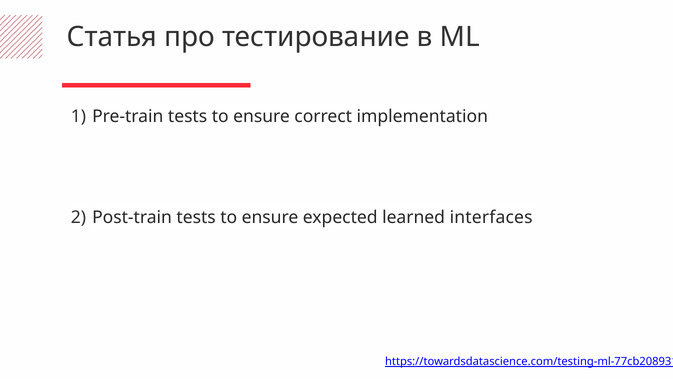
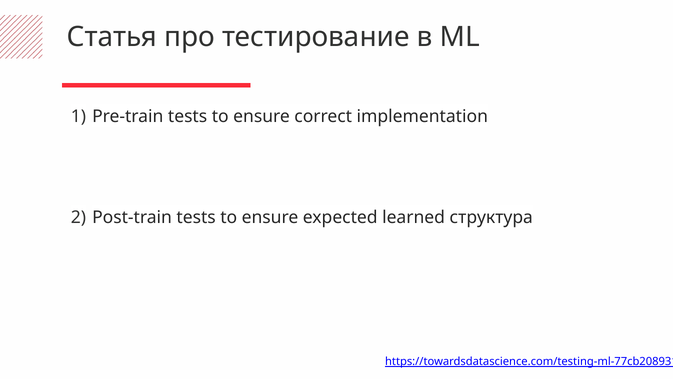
interfaces: interfaces -> структура (491, 217)
